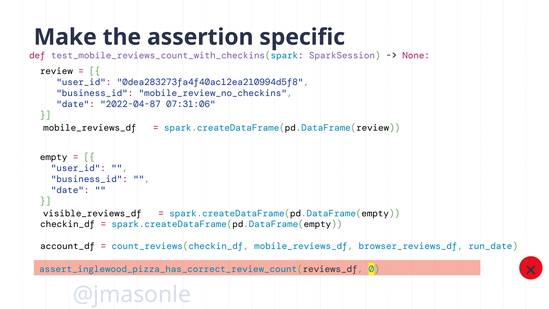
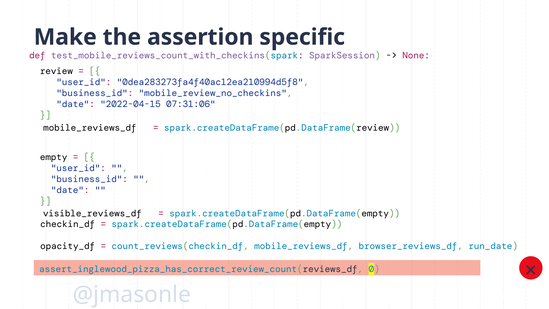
2022-04-87: 2022-04-87 -> 2022-04-15 (130, 104)
account_df: account_df -> opacity_df (68, 246)
